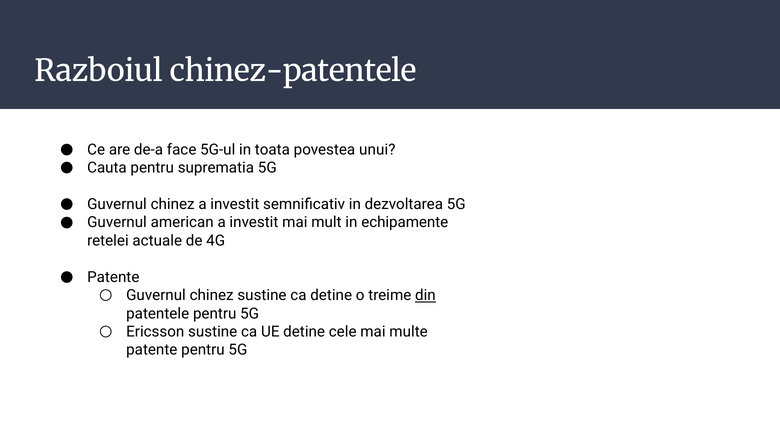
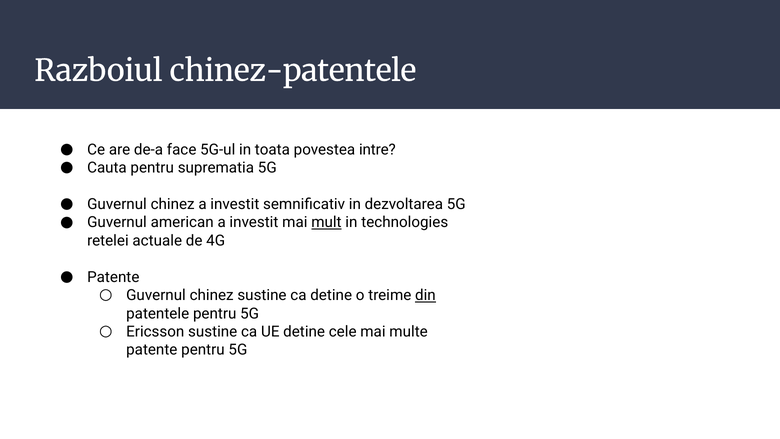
unui: unui -> intre (377, 149)
mult underline: none -> present (326, 222)
echipamente: echipamente -> technologies (405, 222)
